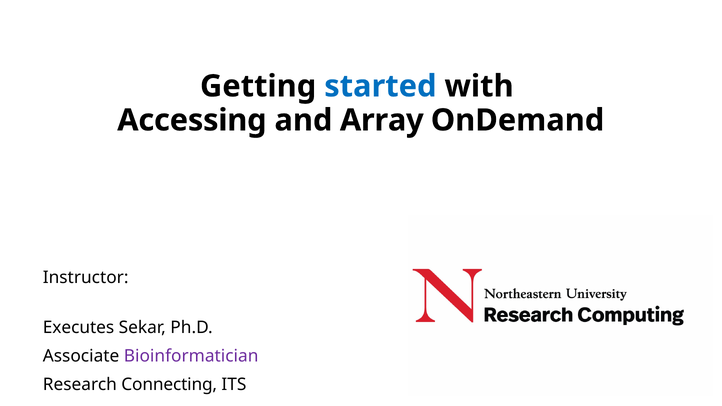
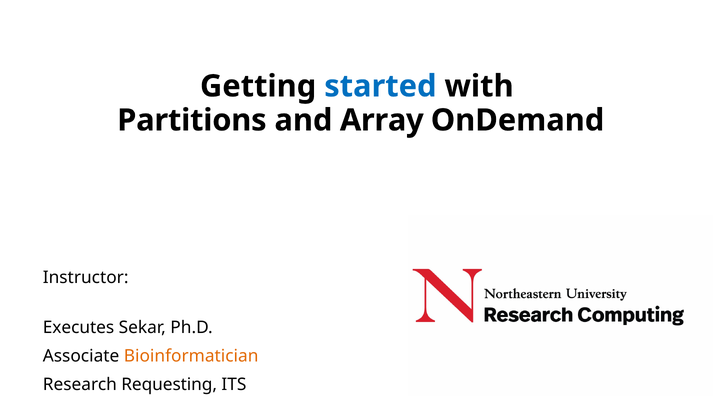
Accessing: Accessing -> Partitions (192, 120)
Bioinformatician colour: purple -> orange (191, 356)
Connecting: Connecting -> Requesting (169, 385)
